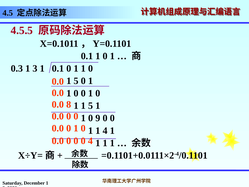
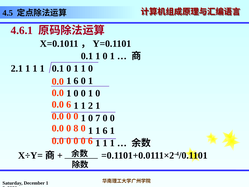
4.5.5: 4.5.5 -> 4.6.1 (22, 30)
0.3: 0.3 -> 2.1 (17, 68)
3: 3 -> 1 (35, 68)
5: 5 -> 6 (76, 81)
0.0 8: 8 -> 6 (69, 104)
1 1 5: 5 -> 2 (91, 106)
9: 9 -> 7 (98, 118)
0.0 0 1: 1 -> 8 (76, 128)
1 1 4: 4 -> 6 (105, 130)
0 4: 4 -> 6 (90, 141)
